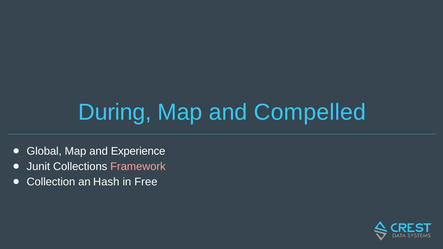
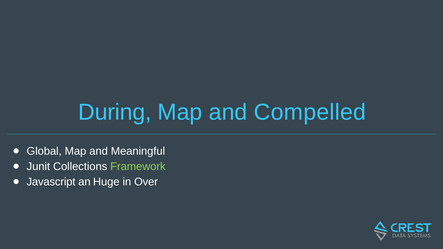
Experience: Experience -> Meaningful (138, 151)
Framework colour: pink -> light green (138, 167)
Collection: Collection -> Javascript (51, 182)
Hash: Hash -> Huge (106, 182)
Free: Free -> Over (146, 182)
